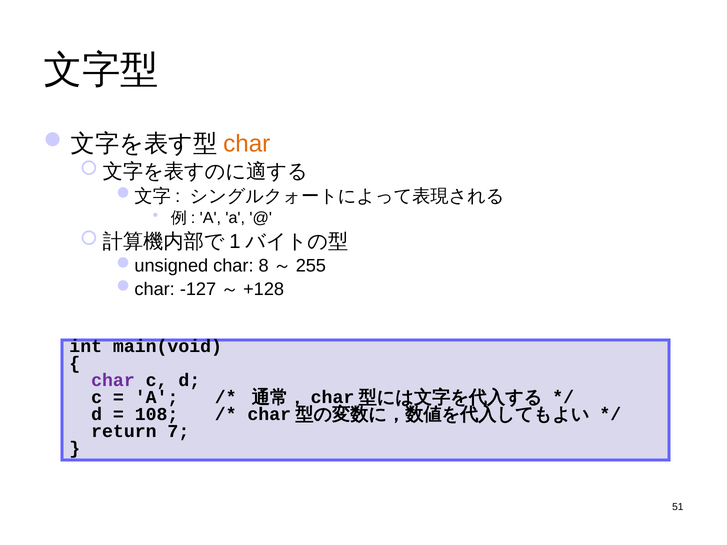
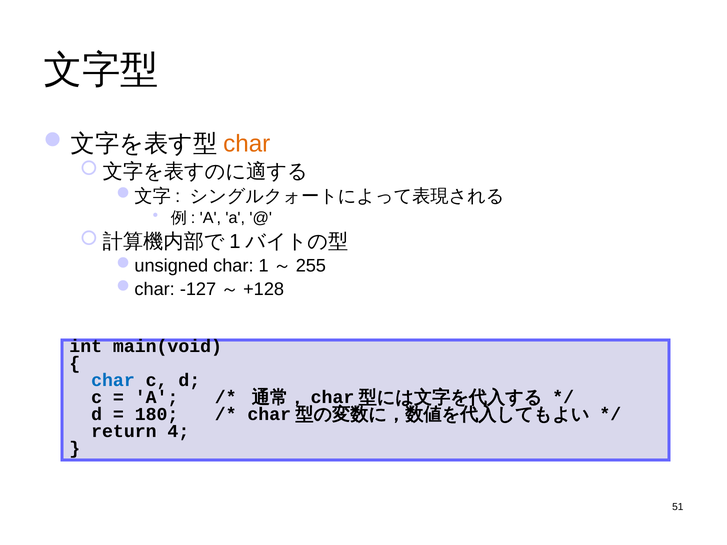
8: 8 -> 1 (264, 266)
char colour: purple -> blue (113, 380)
108: 108 -> 180 (157, 414)
7: 7 -> 4 (178, 431)
